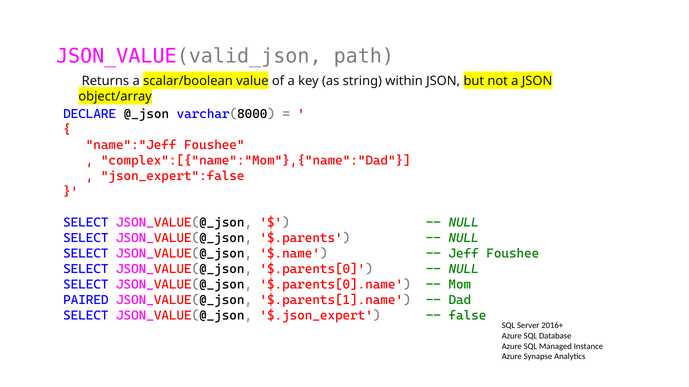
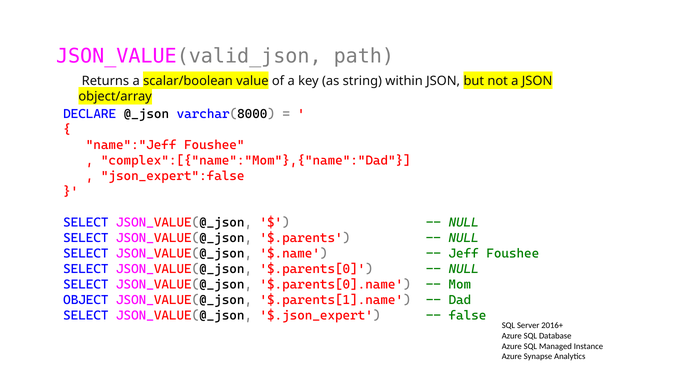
PAIRED: PAIRED -> OBJECT (86, 300)
